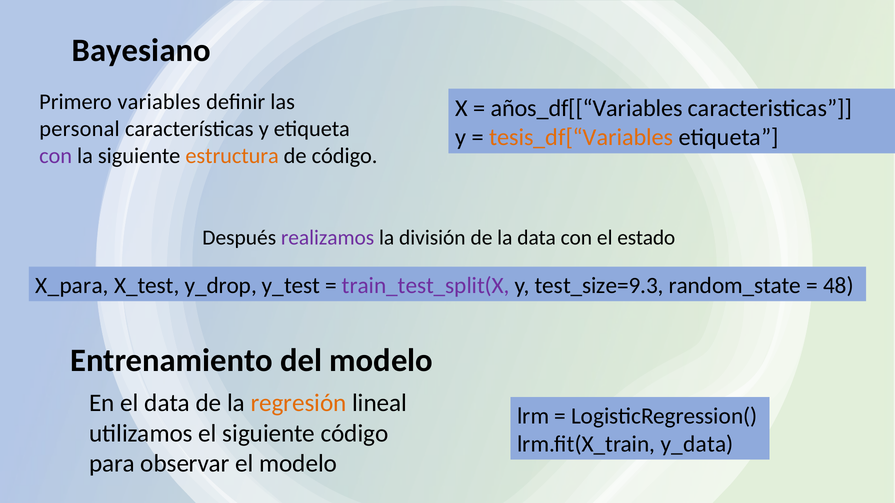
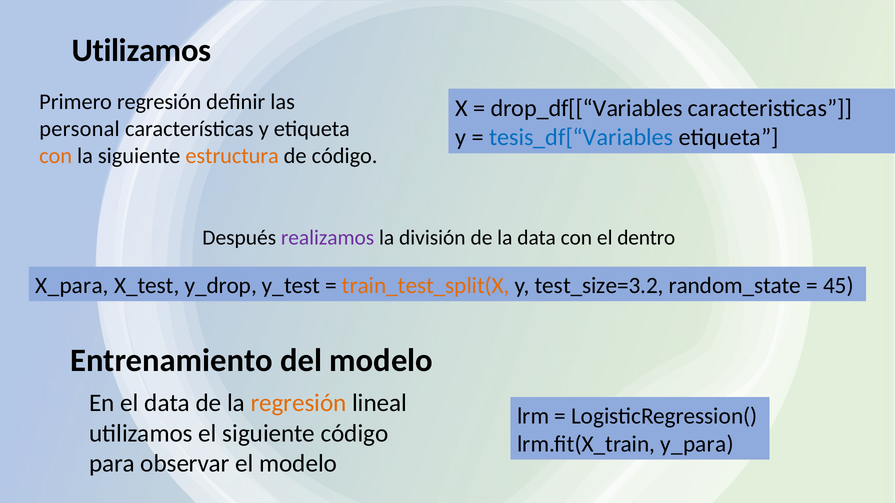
Bayesiano: Bayesiano -> Utilizamos (142, 50)
Primero variables: variables -> regresión (159, 102)
años_df[[“Variables: años_df[[“Variables -> drop_df[[“Variables (587, 108)
tesis_df[“Variables colour: orange -> blue (581, 137)
con colour: purple -> orange (56, 156)
estado: estado -> dentro (646, 238)
train_test_split(X colour: purple -> orange (426, 286)
test_size=9.3: test_size=9.3 -> test_size=3.2 (599, 286)
48: 48 -> 45 (838, 286)
y_data: y_data -> y_para (697, 444)
